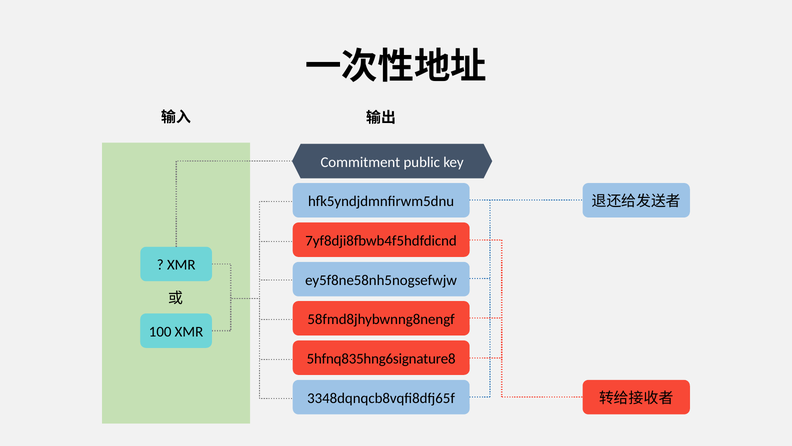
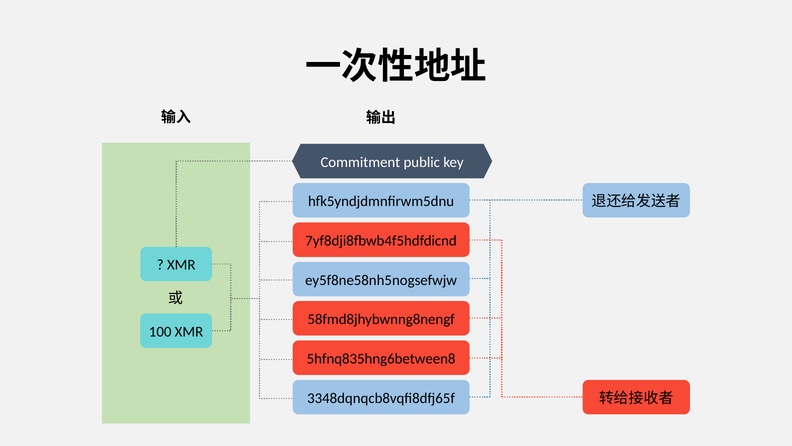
5hfnq835hng6signature8: 5hfnq835hng6signature8 -> 5hfnq835hng6between8 (381, 358)
